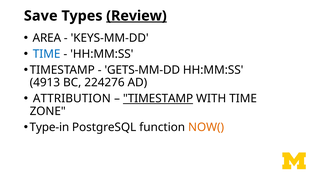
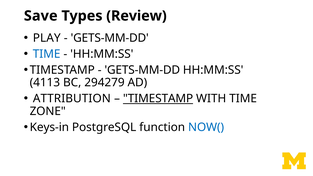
Review underline: present -> none (136, 16)
AREA: AREA -> PLAY (47, 38)
KEYS-MM-DD: KEYS-MM-DD -> GETS-MM-DD (110, 38)
4913: 4913 -> 4113 (45, 83)
224276: 224276 -> 294279 (104, 83)
Type-in: Type-in -> Keys-in (49, 127)
NOW( colour: orange -> blue (206, 127)
